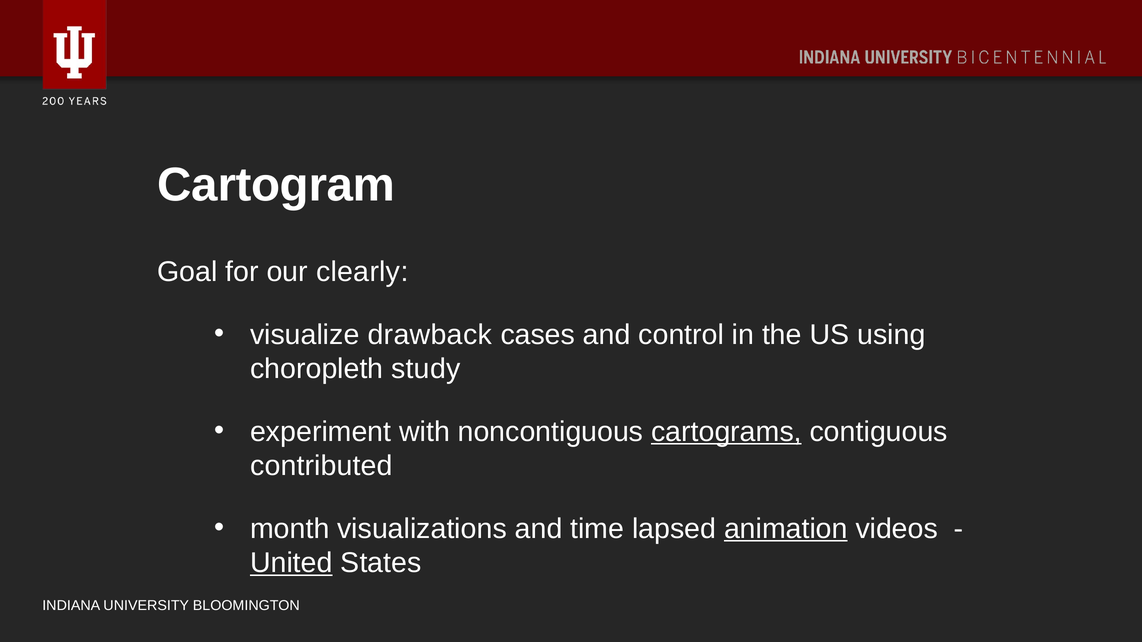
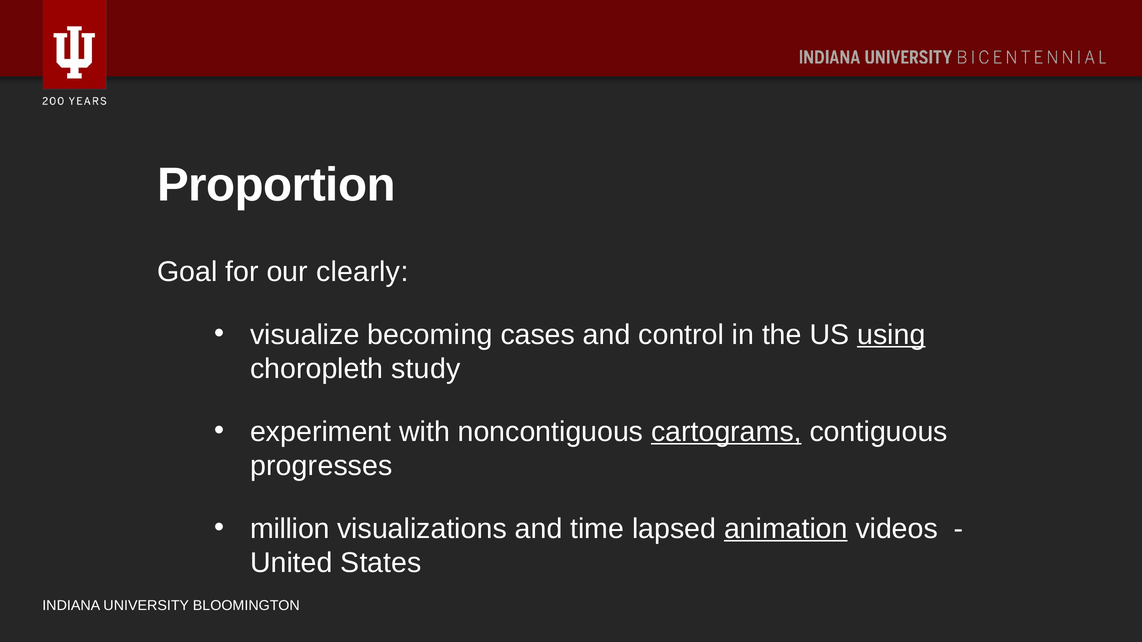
Cartogram: Cartogram -> Proportion (276, 185)
drawback: drawback -> becoming (430, 335)
using underline: none -> present (891, 335)
contributed: contributed -> progresses (321, 466)
month: month -> million (290, 529)
United underline: present -> none (291, 563)
